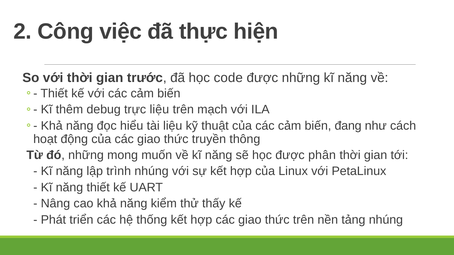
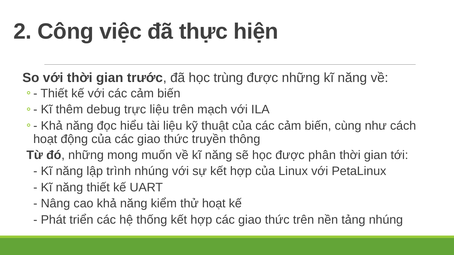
code: code -> trùng (228, 78)
đang: đang -> cùng (348, 126)
thử thấy: thấy -> hoạt (214, 204)
